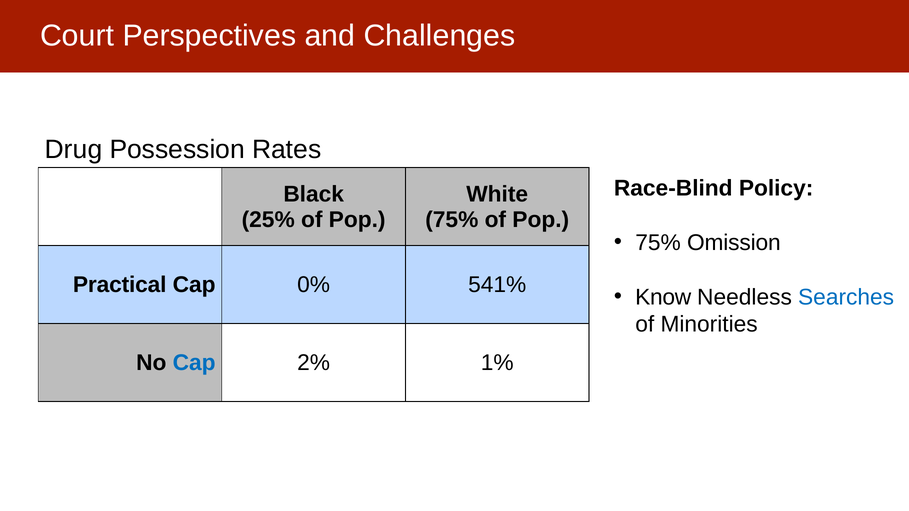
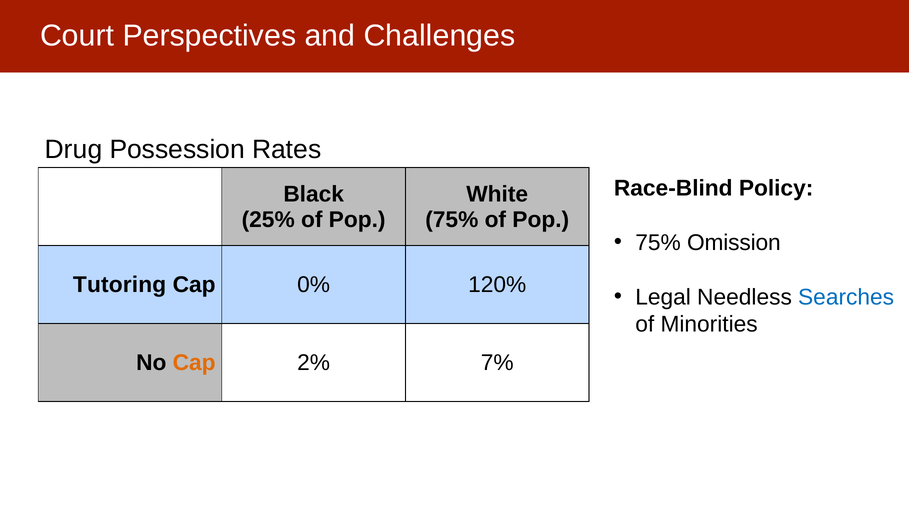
Practical: Practical -> Tutoring (120, 285)
541%: 541% -> 120% (497, 285)
Know: Know -> Legal (663, 297)
Cap colour: blue -> orange (194, 363)
1%: 1% -> 7% (497, 363)
